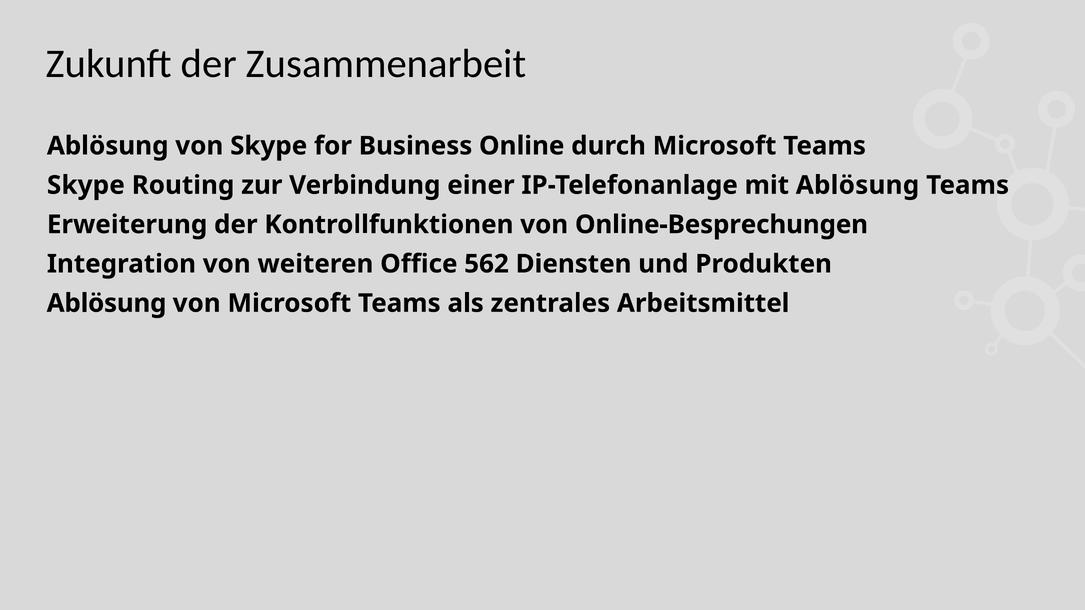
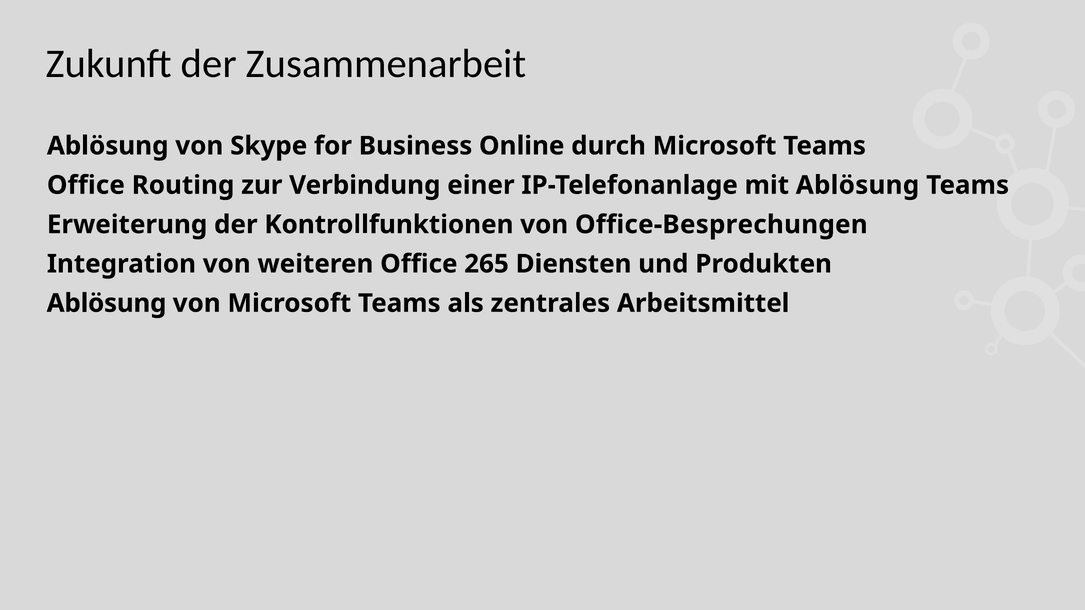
Skype: Skype -> Office (86, 185)
Online-Besprechungen: Online-Besprechungen -> Office-Besprechungen (721, 225)
562: 562 -> 265 (486, 264)
